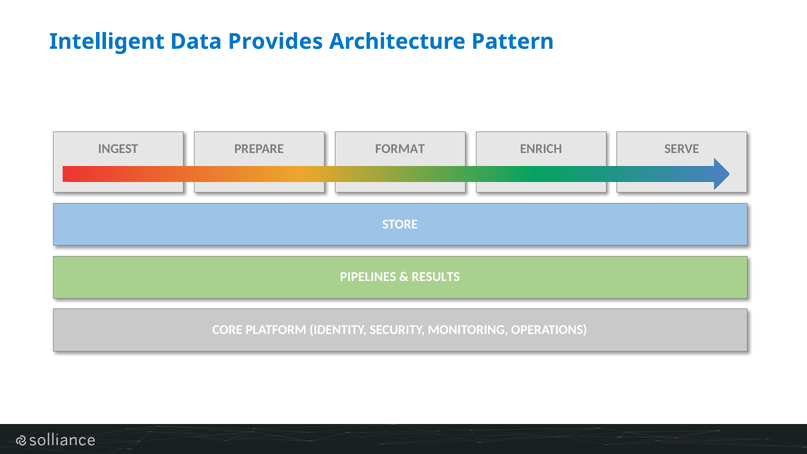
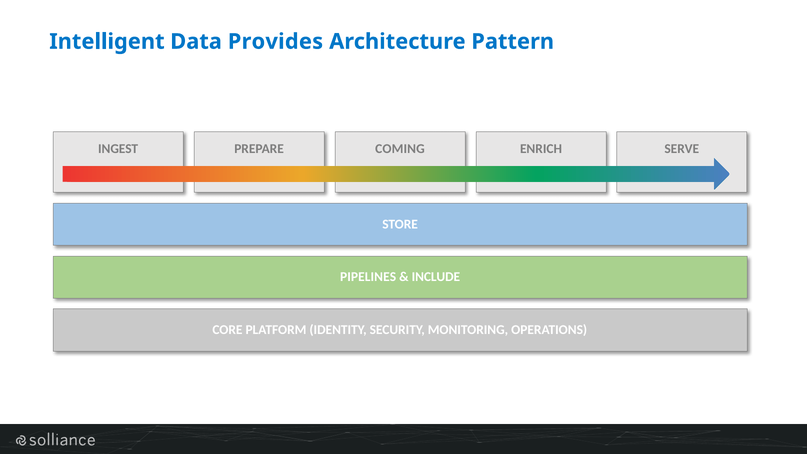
FORMAT: FORMAT -> COMING (400, 149)
RESULTS: RESULTS -> INCLUDE (436, 277)
